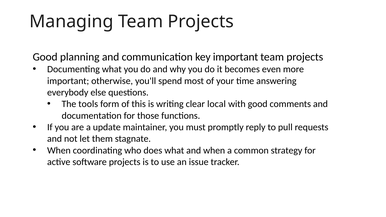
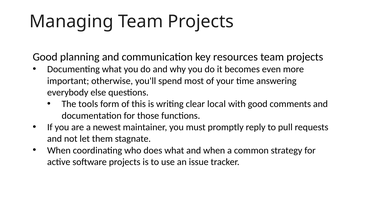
key important: important -> resources (235, 57)
update: update -> newest (107, 127)
